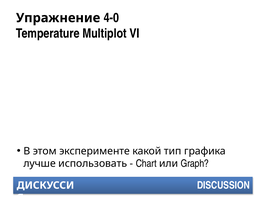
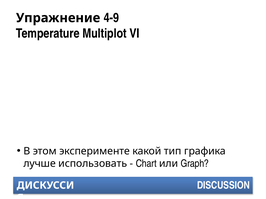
4-0: 4-0 -> 4-9 (111, 18)
